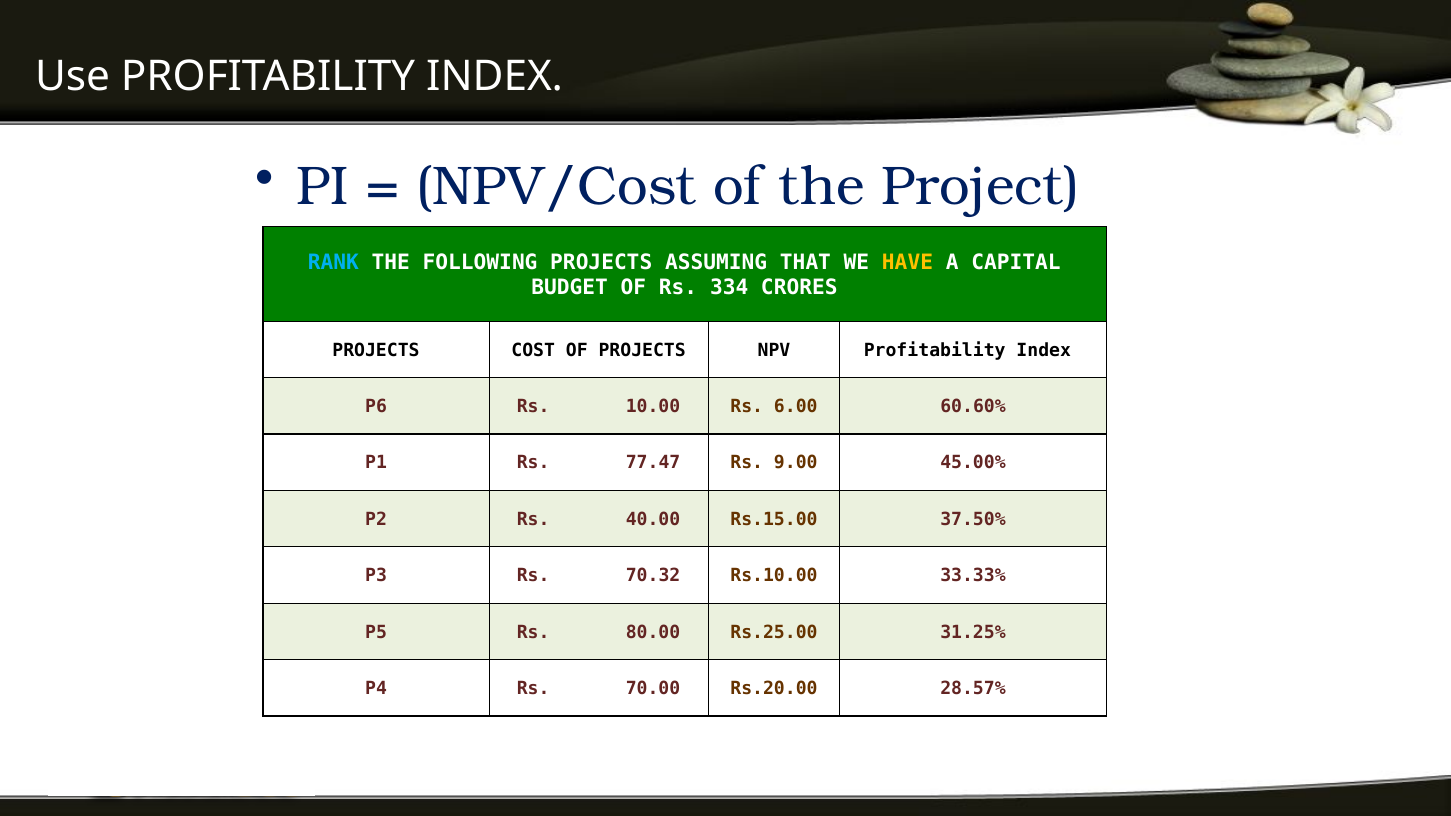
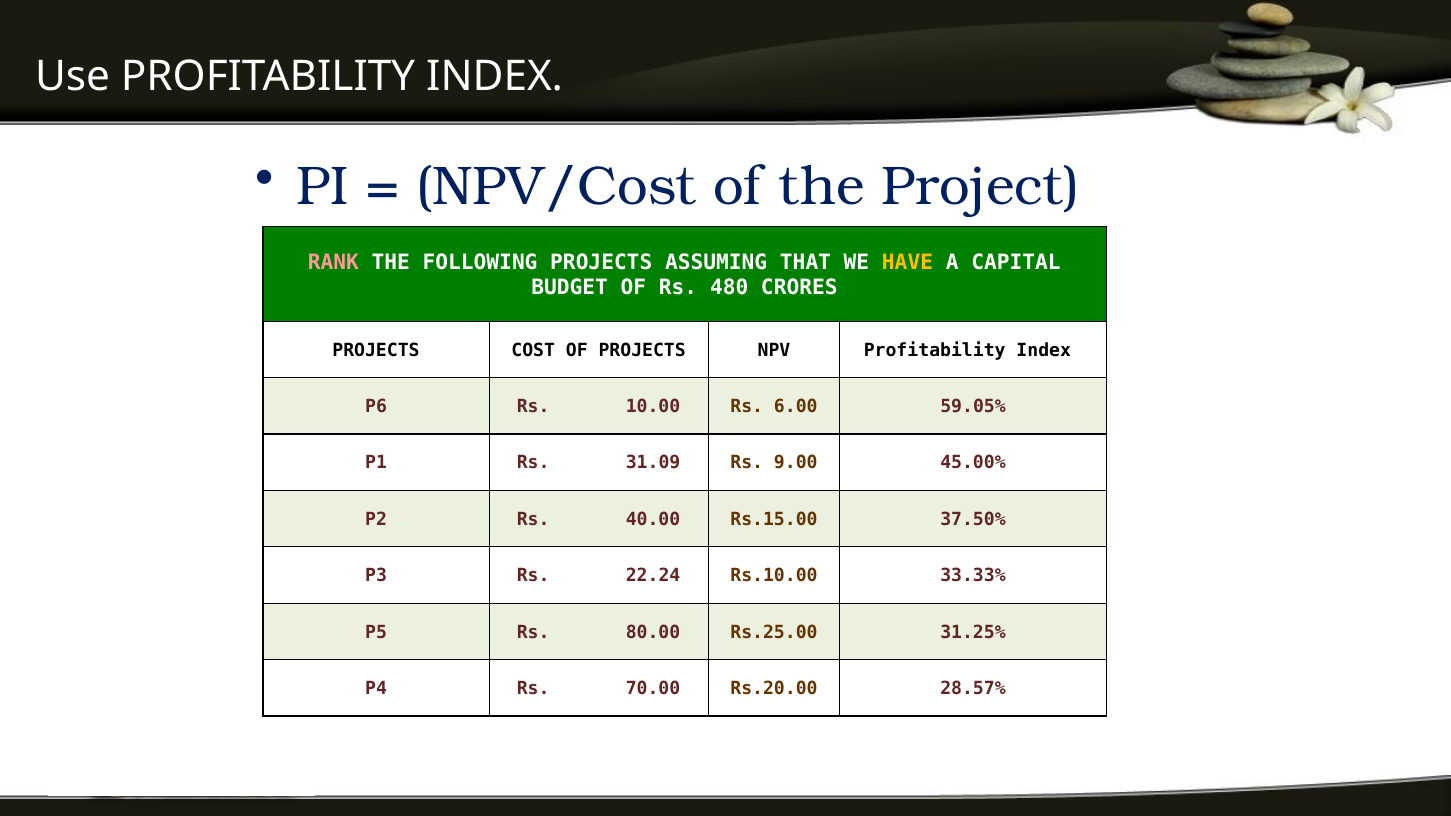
RANK colour: light blue -> pink (333, 262)
334: 334 -> 480 (729, 287)
60.60%: 60.60% -> 59.05% (973, 407)
77.47: 77.47 -> 31.09 (653, 463)
70.32: 70.32 -> 22.24 (653, 576)
